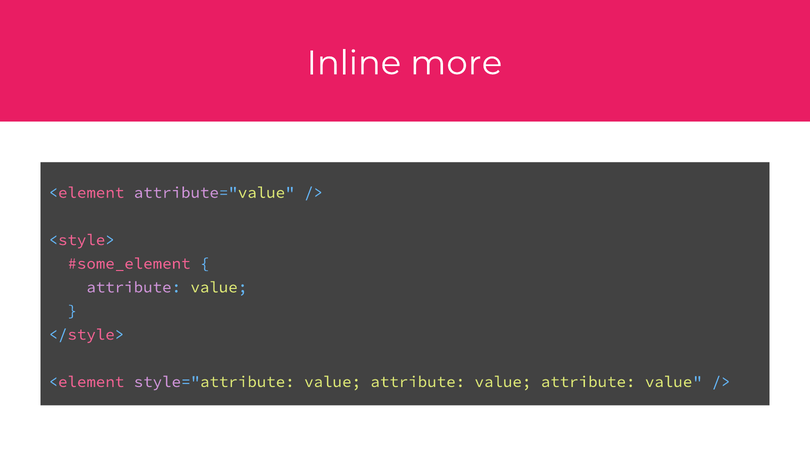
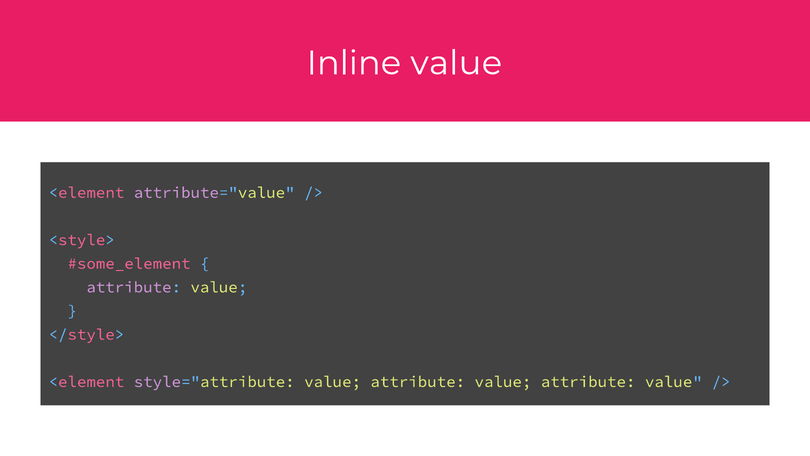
Inline more: more -> value (456, 63)
